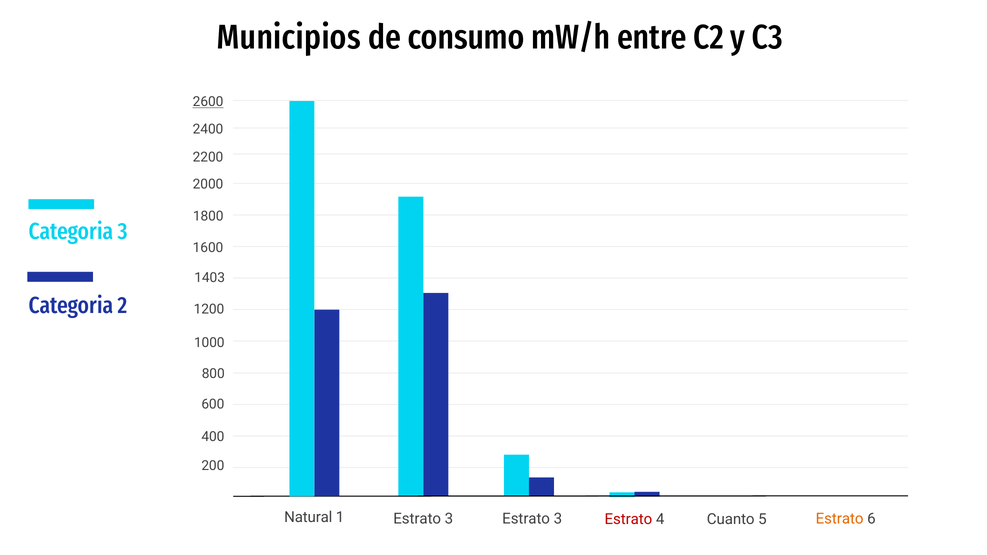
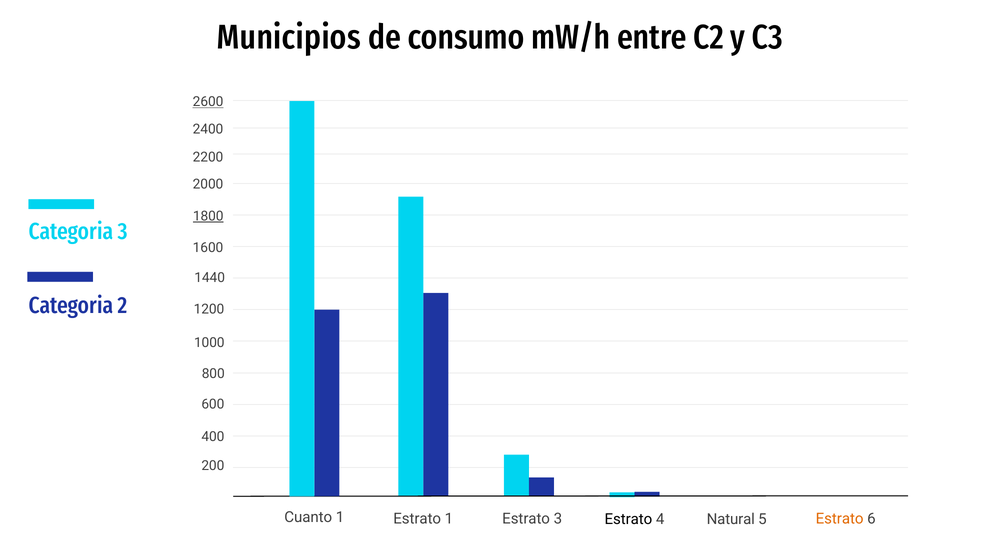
1800 underline: none -> present (208, 216)
1403: 1403 -> 1440 (210, 278)
Natural: Natural -> Cuanto (308, 518)
1 Estrato 3: 3 -> 1 (449, 519)
Estrato colour: red -> black (628, 520)
Cuanto: Cuanto -> Natural (731, 520)
